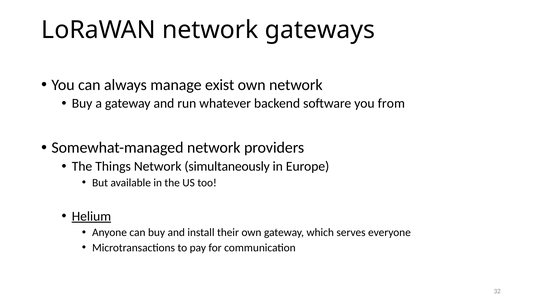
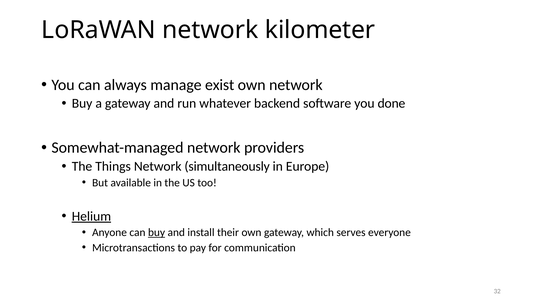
gateways: gateways -> kilometer (320, 30)
from: from -> done (391, 103)
buy underline: none -> present (157, 233)
